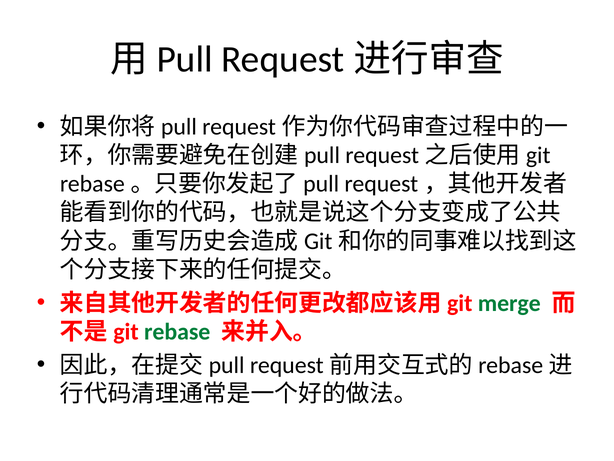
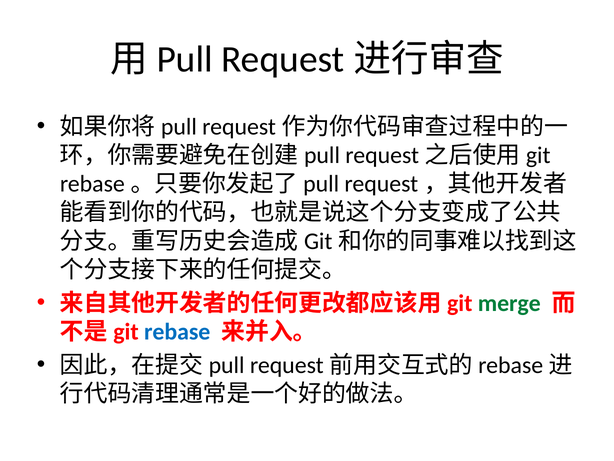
rebase colour: green -> blue (177, 331)
